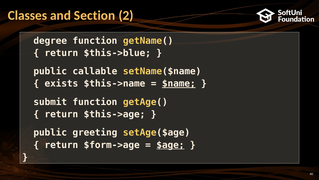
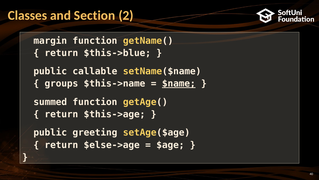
degree: degree -> margin (50, 41)
exists: exists -> groups (61, 83)
submit: submit -> summed (50, 102)
$form->age: $form->age -> $else->age (112, 145)
$age underline: present -> none (170, 145)
